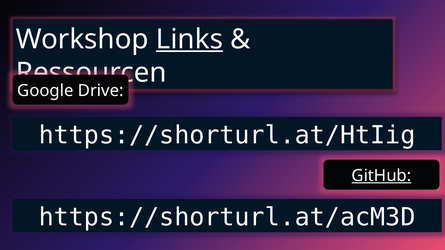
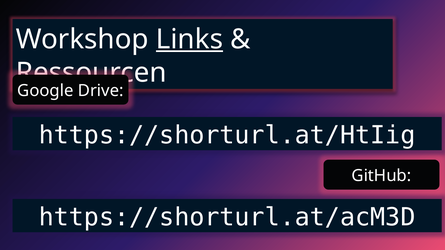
GitHub underline: present -> none (381, 176)
